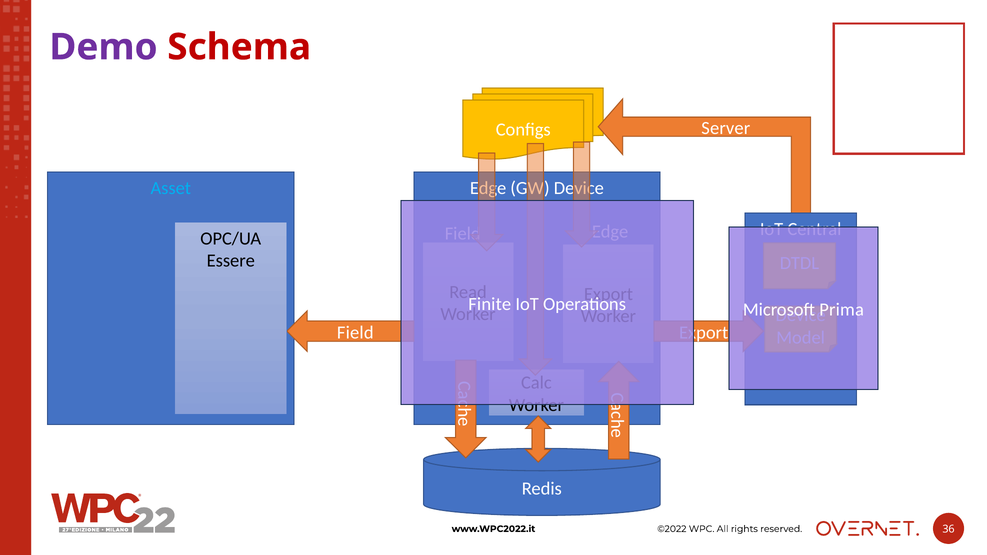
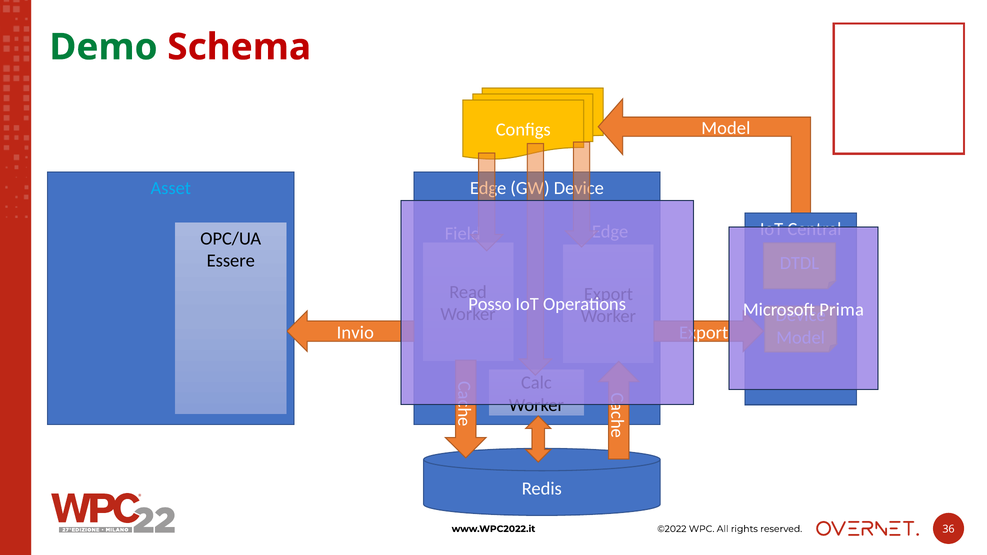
Demo colour: purple -> green (103, 47)
Configs Server: Server -> Model (726, 128)
Finite: Finite -> Posso (490, 304)
Field: Field -> Invio (355, 333)
